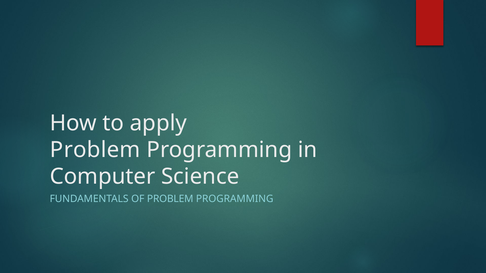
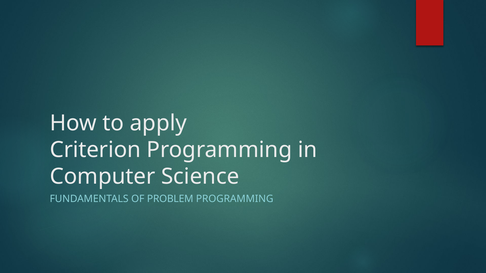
Problem: Problem -> Criterion (95, 150)
